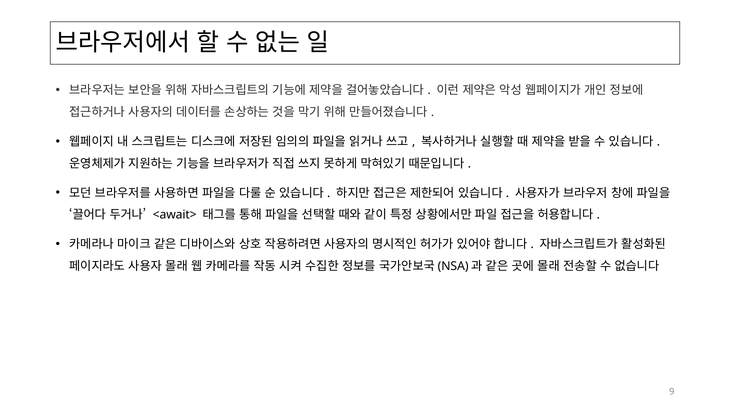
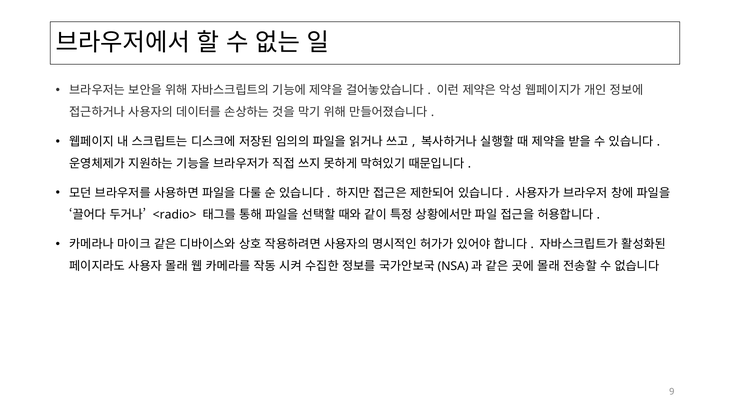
<await>: <await> -> <radio> (175, 215)
